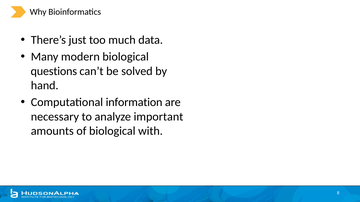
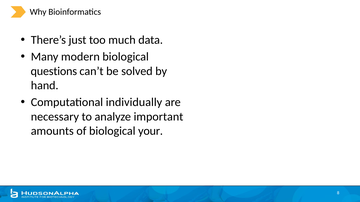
information: information -> individually (134, 103)
with: with -> your (151, 131)
